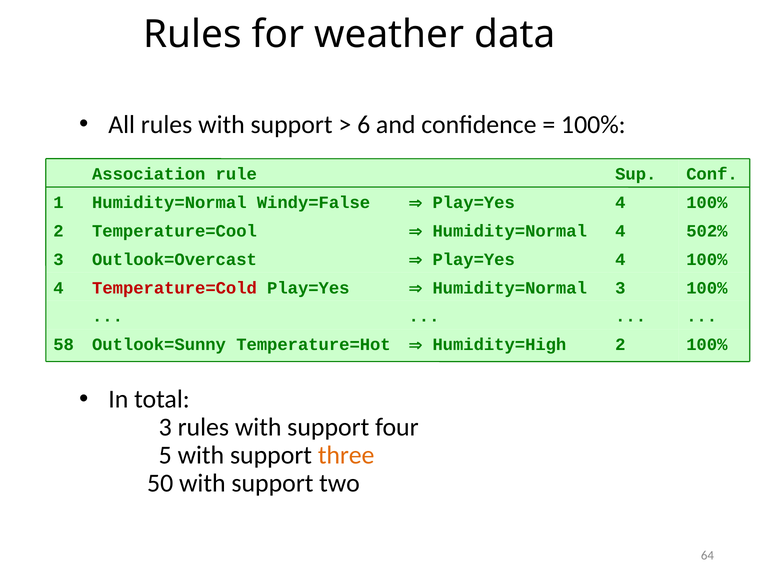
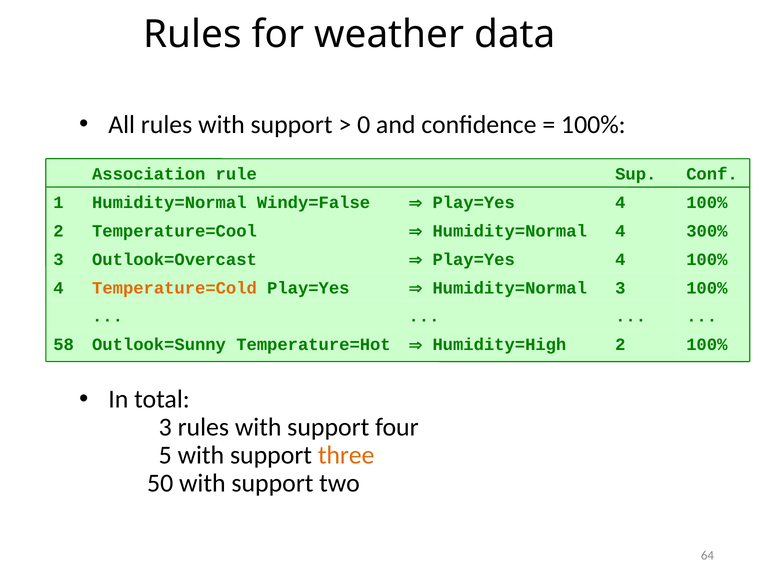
6: 6 -> 0 (364, 124)
502%: 502% -> 300% (707, 231)
Temperature=Cold colour: red -> orange (175, 288)
